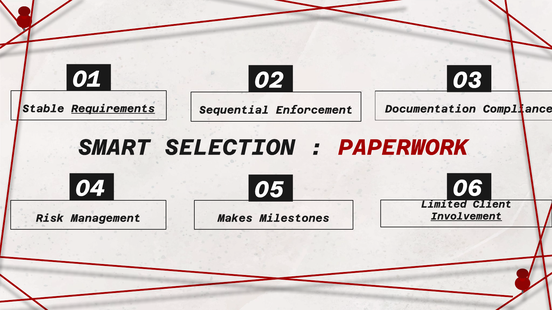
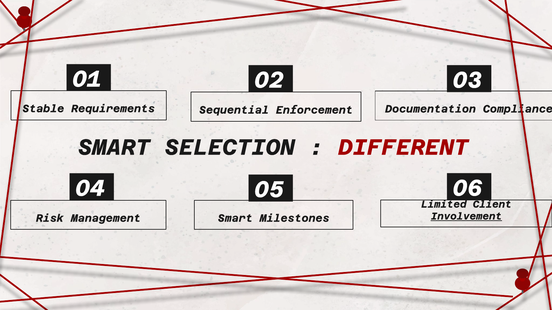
Requirements underline: present -> none (113, 109)
PAPERWORK: PAPERWORK -> DIFFERENT (403, 148)
Management Makes: Makes -> Smart (235, 219)
